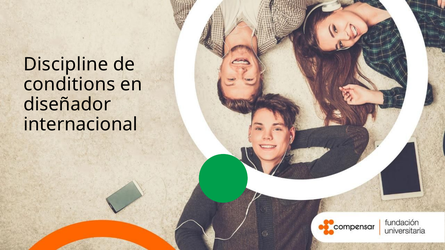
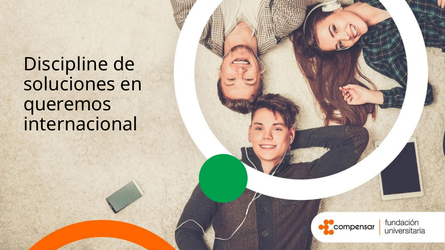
conditions: conditions -> soluciones (69, 85)
diseñador: diseñador -> queremos (67, 105)
